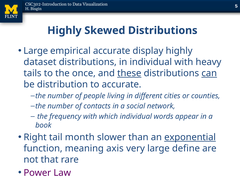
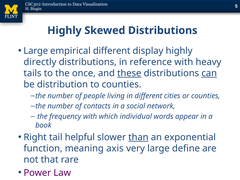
empirical accurate: accurate -> different (112, 51)
dataset: dataset -> directly (40, 62)
in individual: individual -> reference (151, 62)
to accurate: accurate -> counties (122, 85)
month: month -> helpful (80, 137)
than underline: none -> present (138, 137)
exponential underline: present -> none (190, 137)
